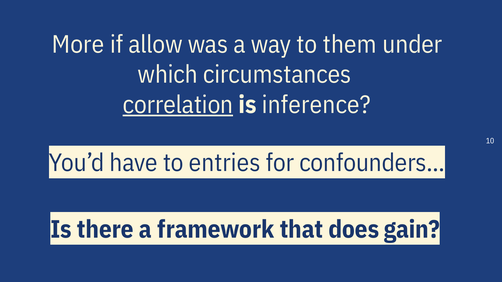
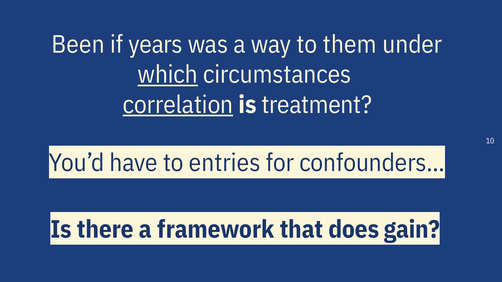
More: More -> Been (78, 45)
allow: allow -> years (156, 45)
which underline: none -> present (168, 75)
inference: inference -> treatment (317, 105)
